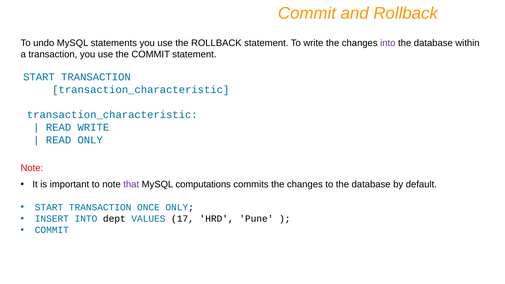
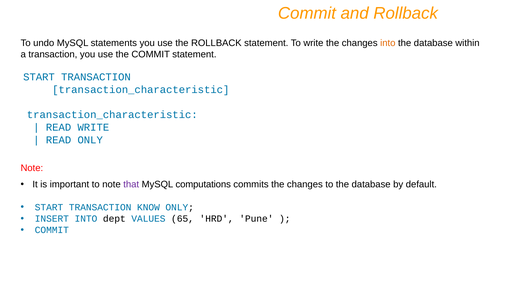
into colour: purple -> orange (388, 43)
ONCE: ONCE -> KNOW (148, 207)
17: 17 -> 65 (183, 219)
